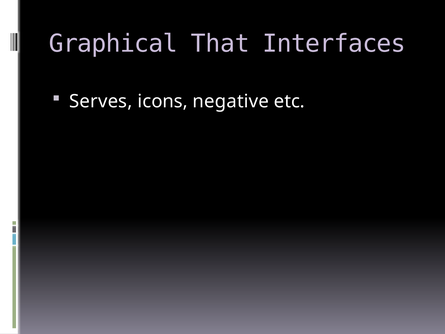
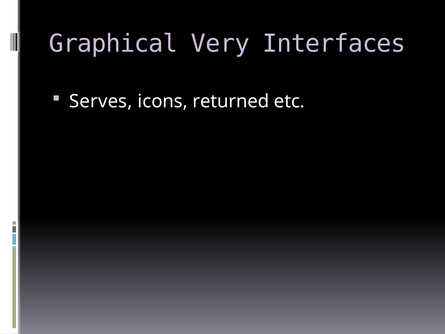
That: That -> Very (220, 44)
negative: negative -> returned (231, 101)
